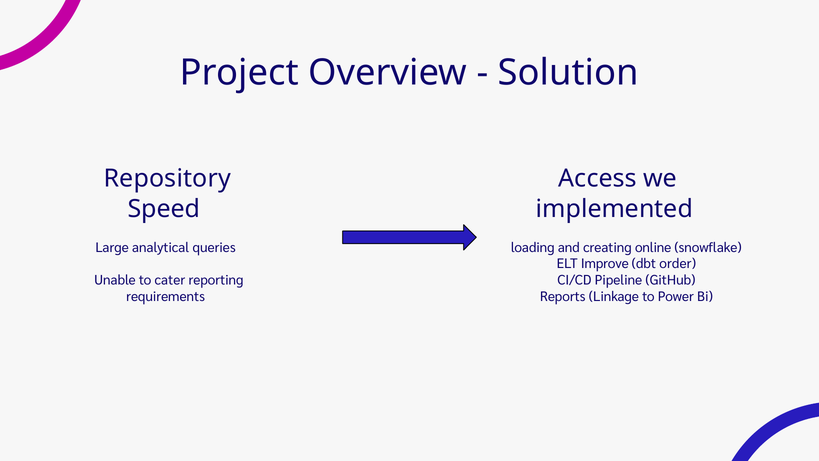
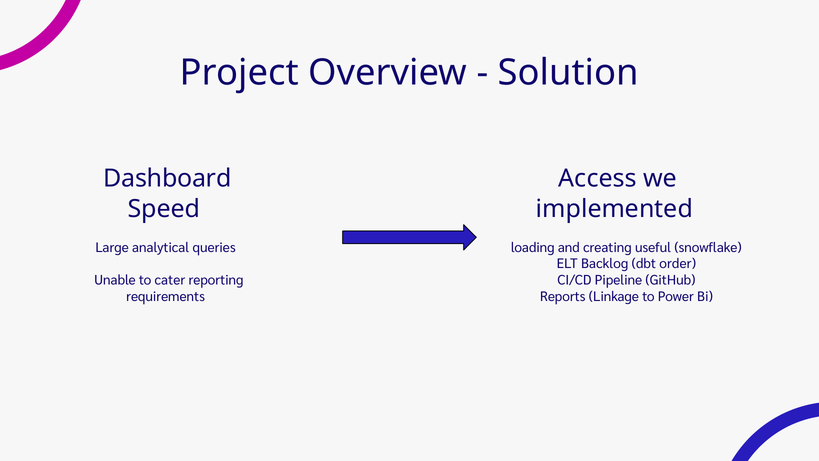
Repository: Repository -> Dashboard (167, 179)
online: online -> useful (653, 247)
Improve: Improve -> Backlog (605, 264)
